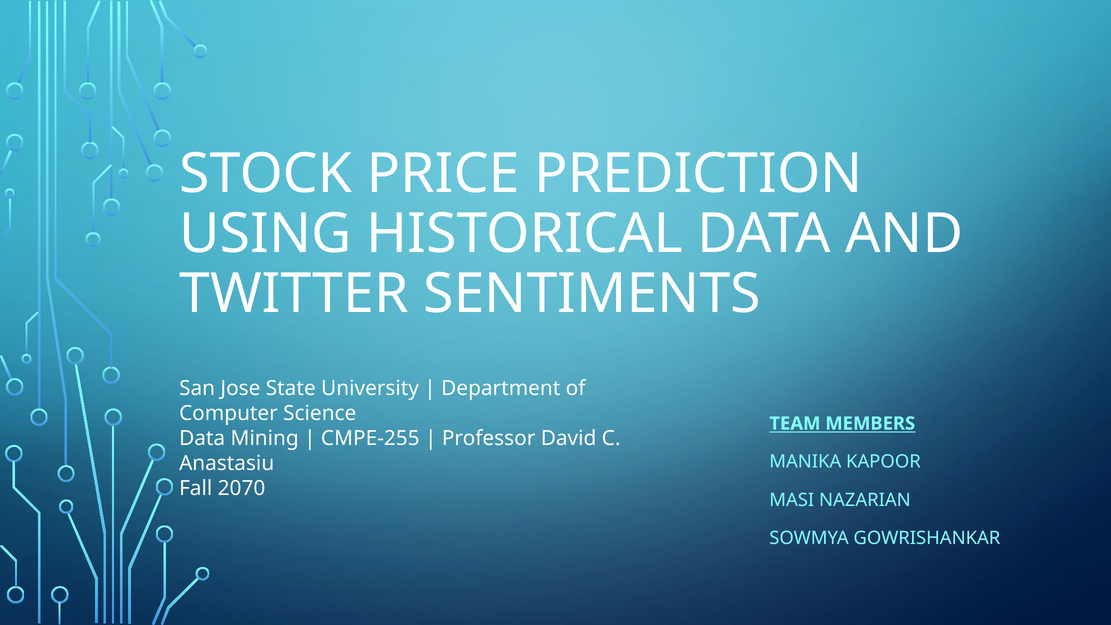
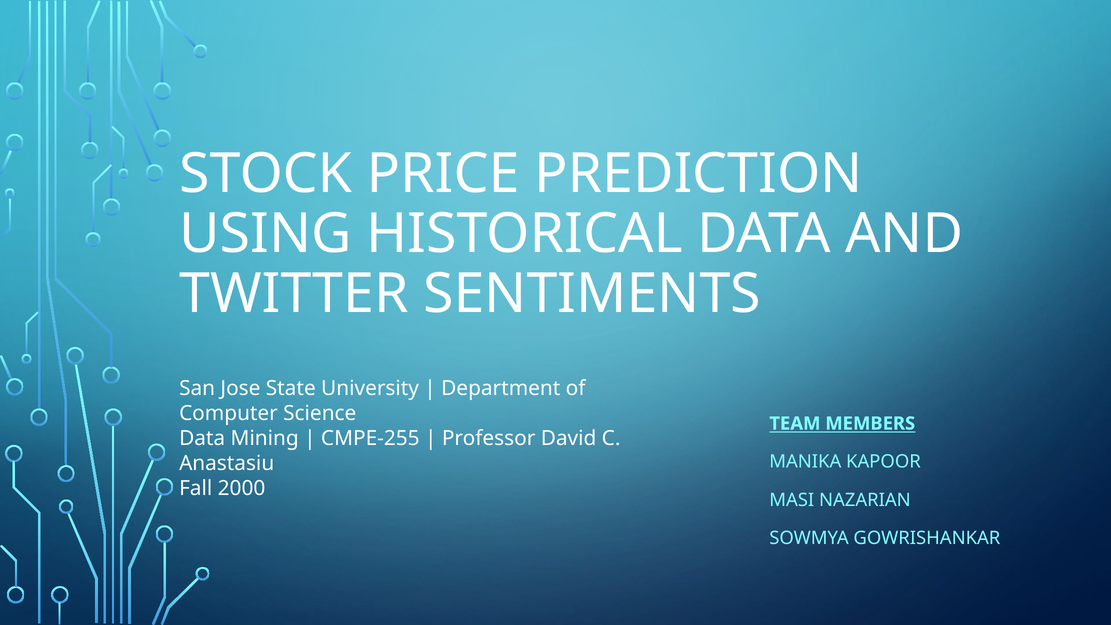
2070: 2070 -> 2000 (242, 488)
